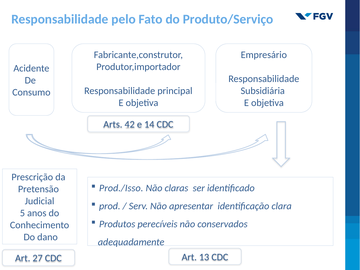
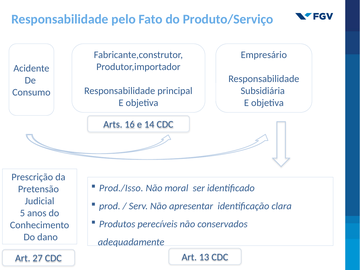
42: 42 -> 16 (130, 124)
claras: claras -> moral (176, 188)
